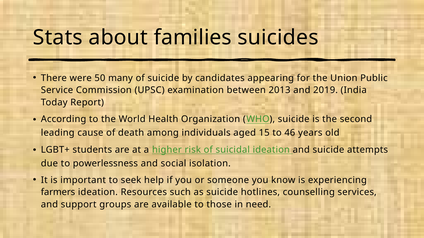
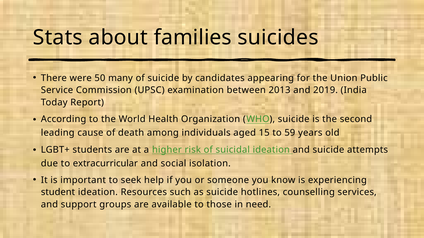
46: 46 -> 59 (290, 133)
powerlessness: powerlessness -> extracurricular (105, 164)
farmers: farmers -> student (58, 193)
